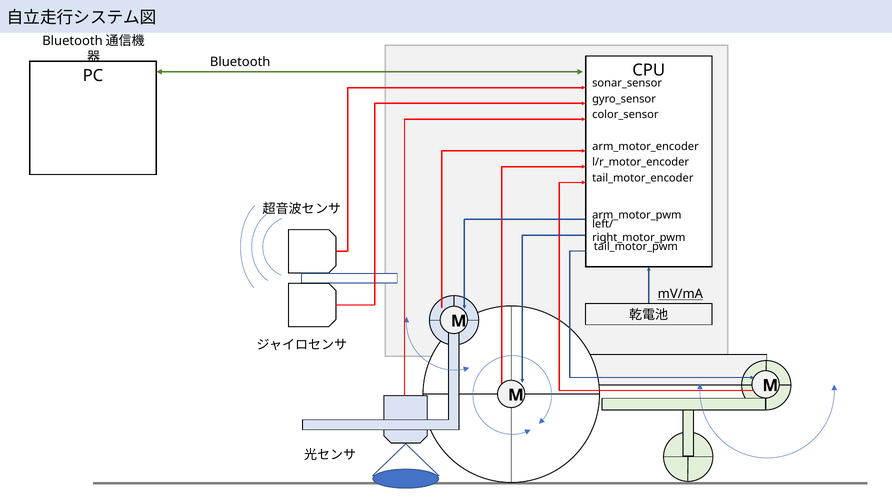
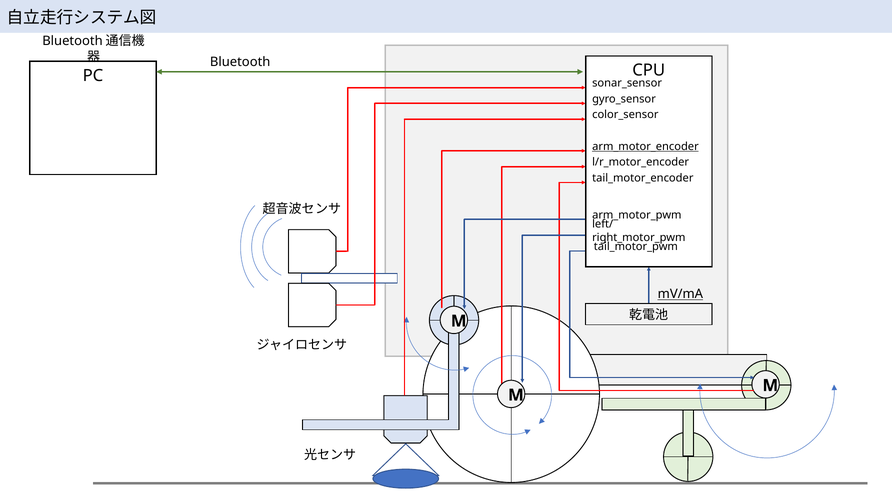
arm_motor_encoder underline: none -> present (645, 146)
